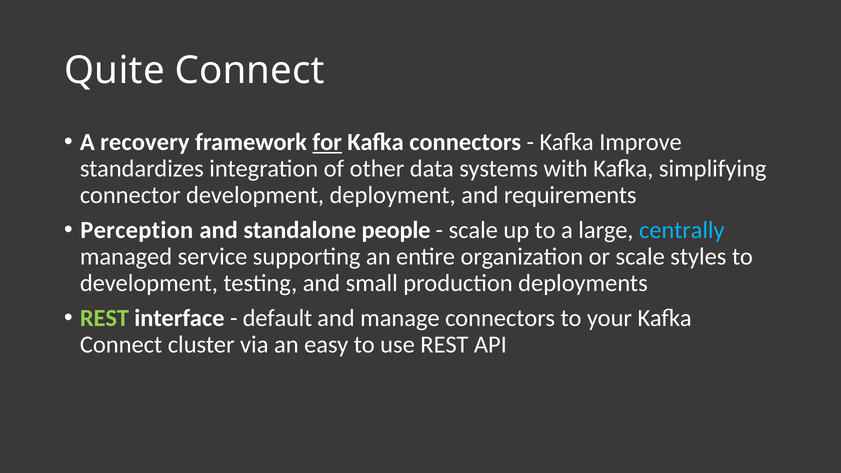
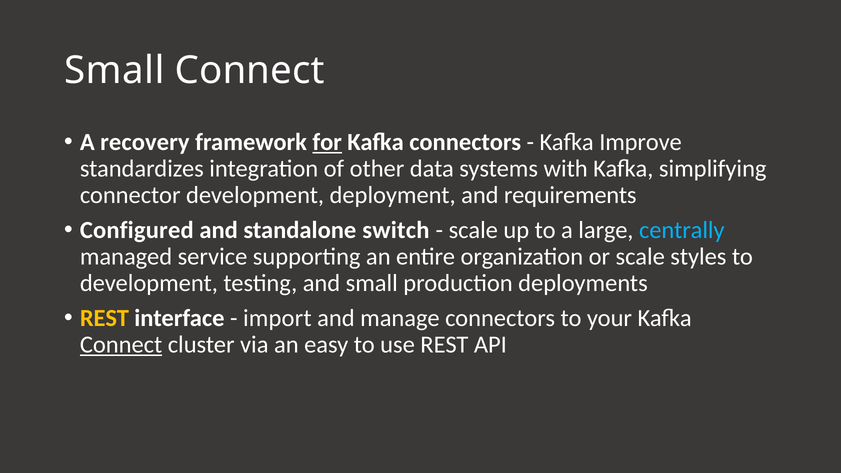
Quite: Quite -> Small (114, 71)
Perception: Perception -> Configured (137, 230)
people: people -> switch (396, 230)
REST colour: light green -> yellow (104, 318)
default: default -> import (277, 318)
Connect underline: none -> present (121, 345)
